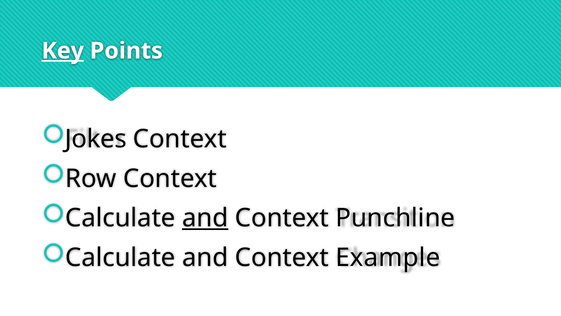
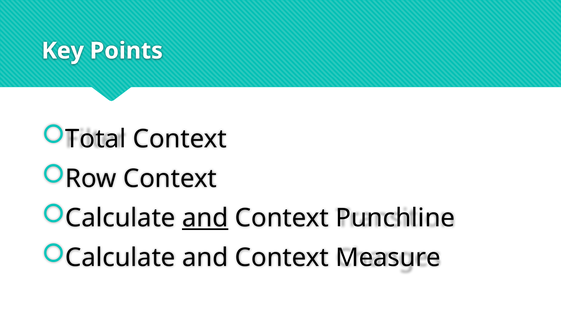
Key underline: present -> none (63, 51)
Jokes: Jokes -> Total (96, 139)
Example: Example -> Measure (388, 257)
